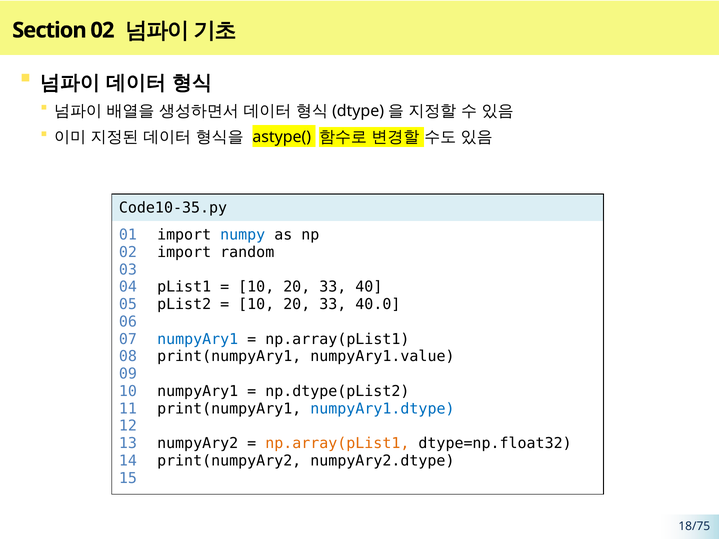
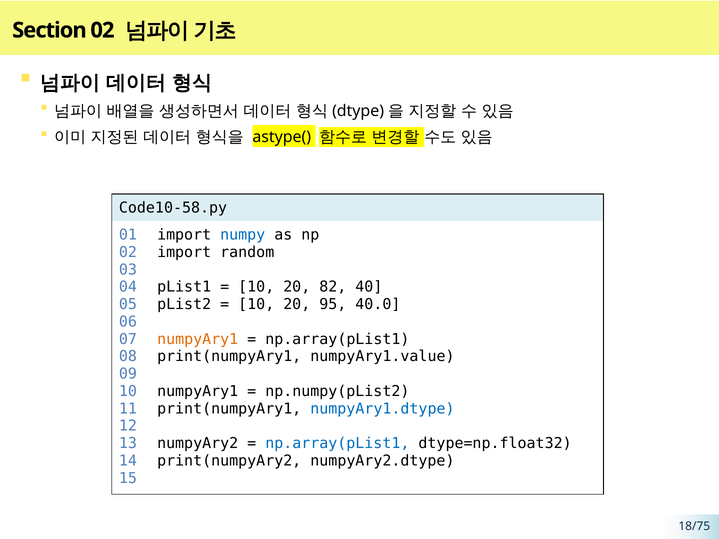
Code10-35.py: Code10-35.py -> Code10-58.py (173, 208)
33: 33 -> 82 (333, 287)
33: 33 -> 95 (333, 305)
numpyAry1 colour: blue -> orange (198, 339)
np.dtype(pList2: np.dtype(pList2 -> np.numpy(pList2 (337, 391)
np.array(pList1 colour: orange -> blue (337, 444)
